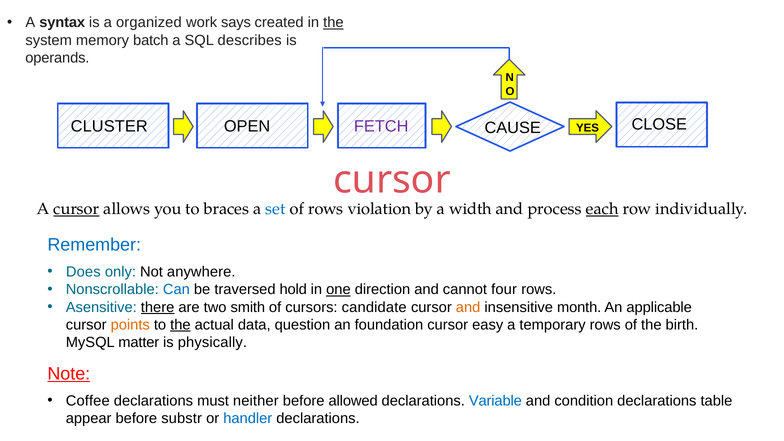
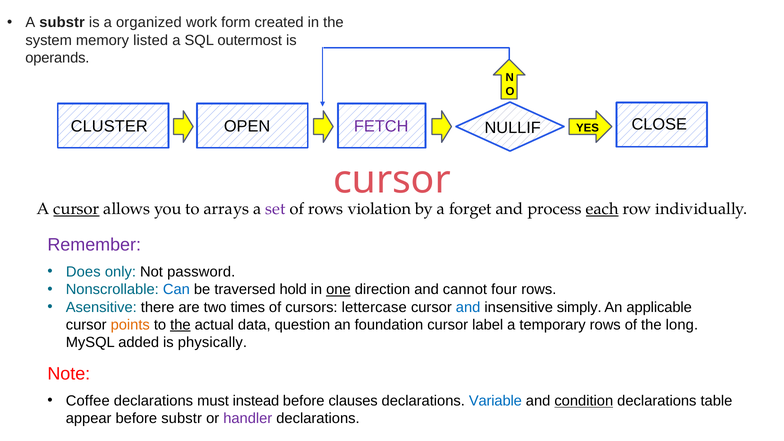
A syntax: syntax -> substr (62, 23)
says: says -> form (236, 23)
the underline: present -> none (333, 23)
batch: batch -> listed (151, 40)
describes: describes -> outermost (250, 40)
CAUSE: CAUSE -> NULLIF (513, 128)
braces: braces -> arrays (226, 209)
set colour: blue -> purple (275, 209)
width: width -> forget (470, 209)
Remember colour: blue -> purple (94, 245)
anywhere: anywhere -> password (201, 272)
there underline: present -> none (158, 307)
smith: smith -> times (248, 307)
candidate: candidate -> lettercase (374, 307)
and colour: orange -> blue (468, 307)
month: month -> simply (579, 307)
easy: easy -> label (488, 325)
birth: birth -> long (682, 325)
matter: matter -> added (139, 342)
Note underline: present -> none (69, 374)
neither: neither -> instead (256, 401)
allowed: allowed -> clauses (353, 401)
condition underline: none -> present (584, 401)
handler colour: blue -> purple (248, 419)
